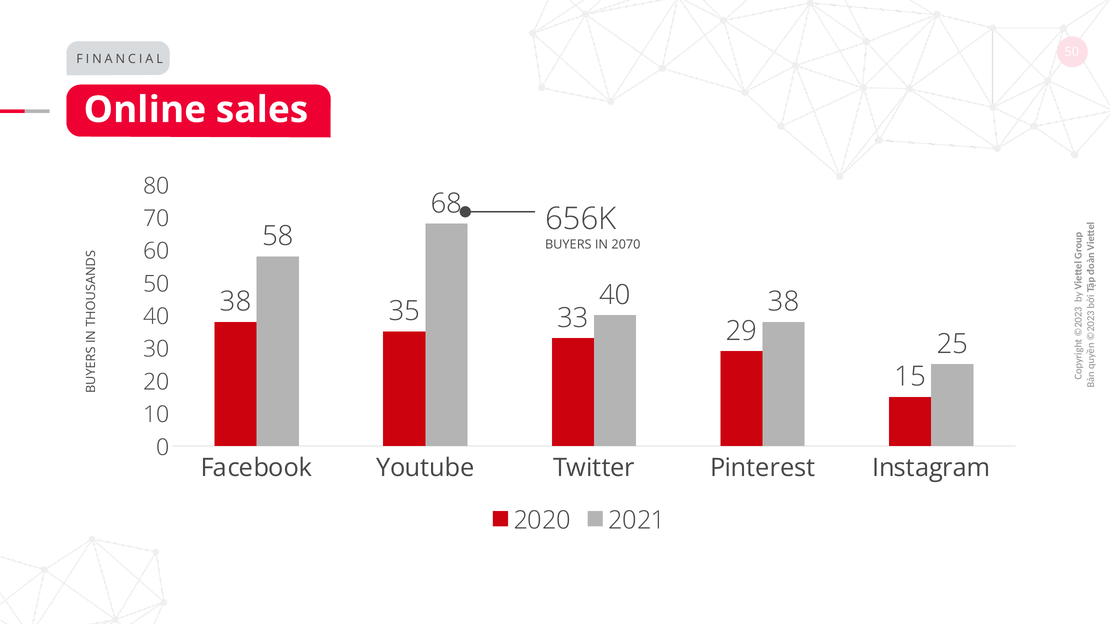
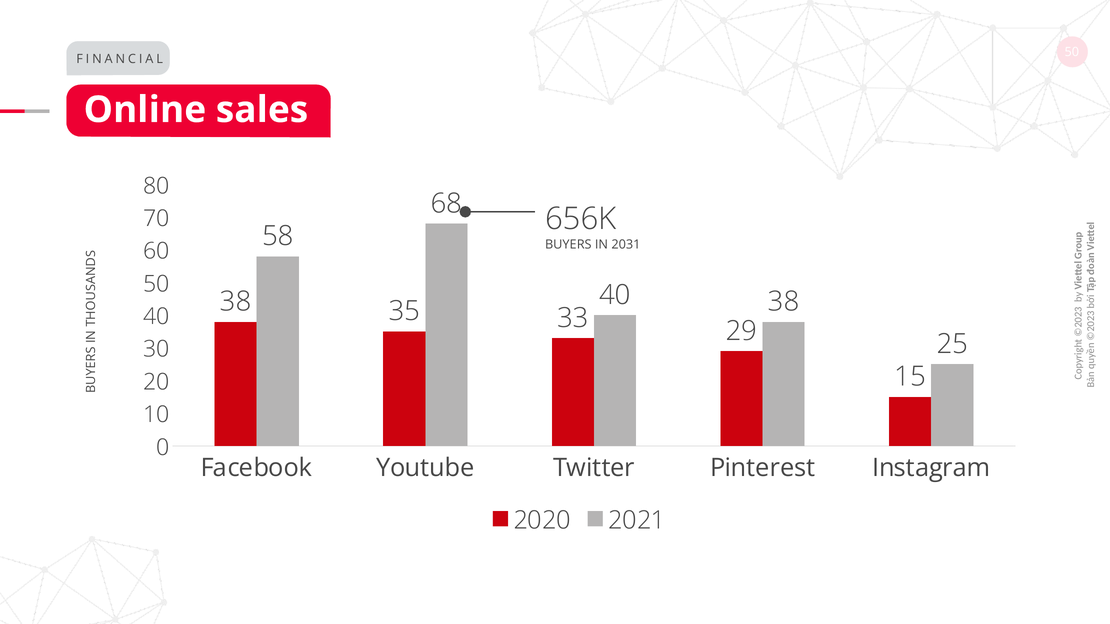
2070: 2070 -> 2031 (626, 245)
